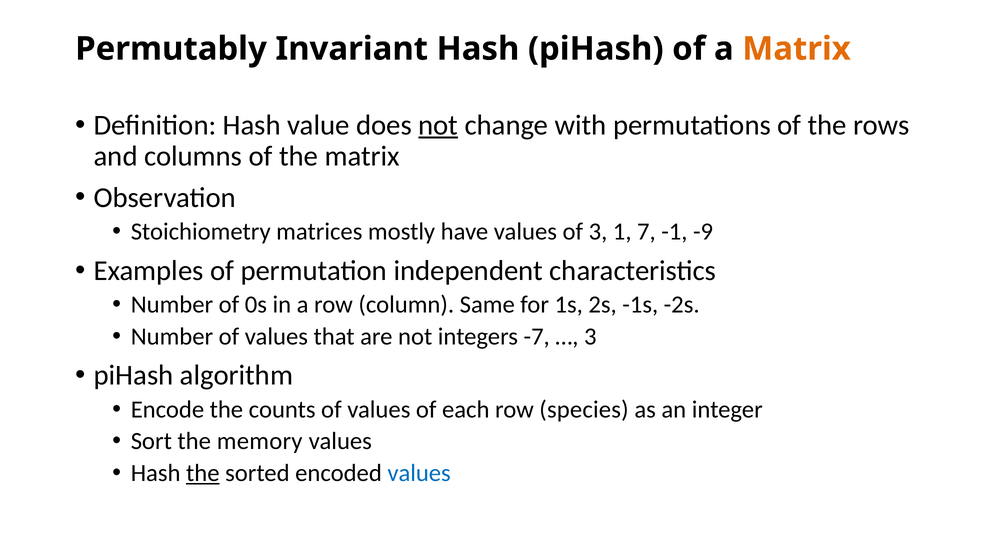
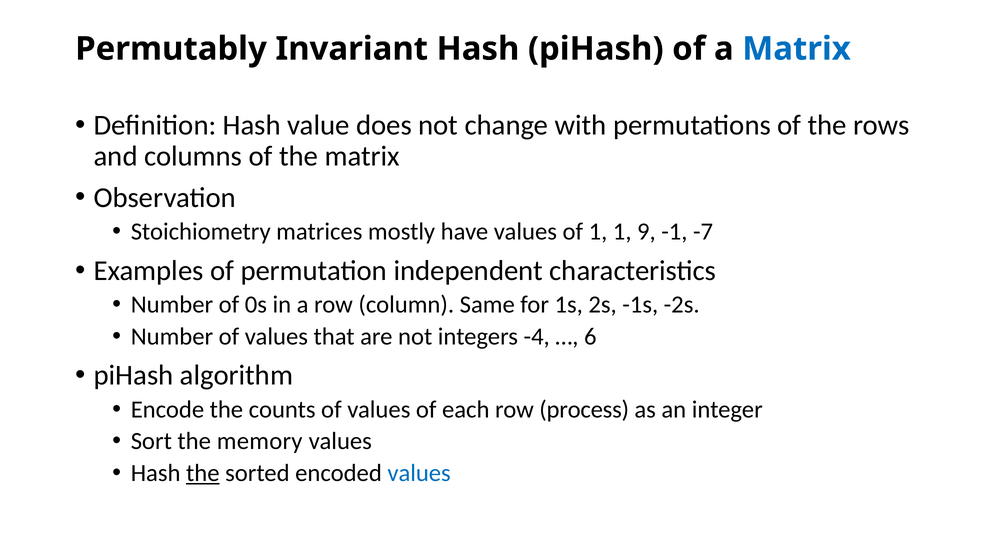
Matrix colour: orange -> blue (797, 49)
not underline: present -> none (438, 125)
of 3: 3 -> 1 (598, 232)
7: 7 -> 9 (646, 232)
-9: -9 -> -7 (703, 232)
-7: -7 -> -4 (537, 337)
3: 3 -> 6 (590, 337)
species: species -> process (584, 410)
